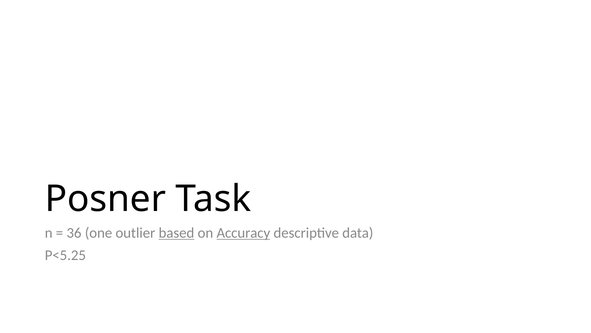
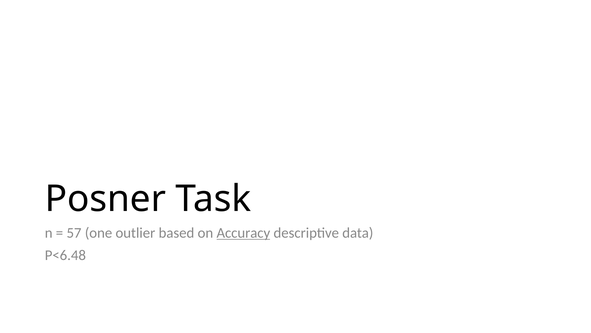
36: 36 -> 57 (74, 233)
based underline: present -> none (176, 233)
P<5.25: P<5.25 -> P<6.48 (65, 255)
